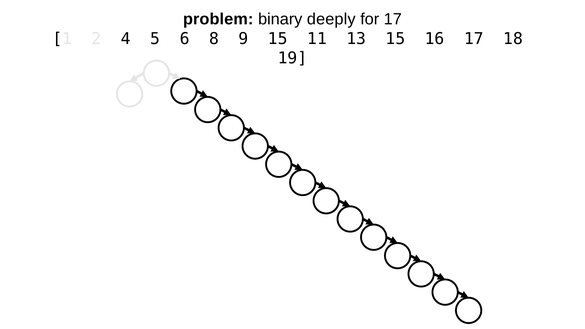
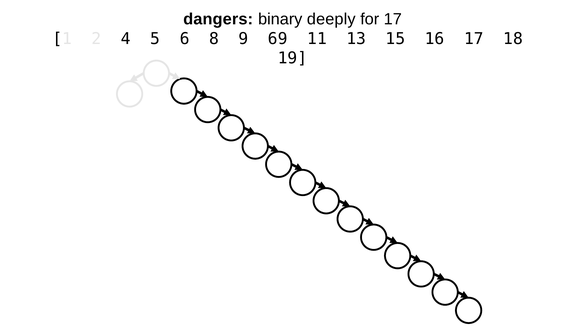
problem: problem -> dangers (218, 19)
9 15: 15 -> 69 (278, 39)
